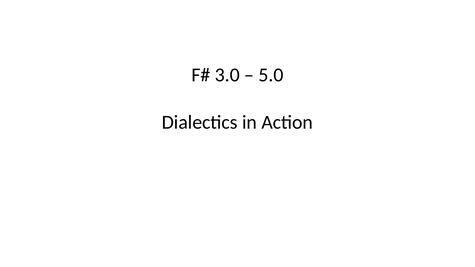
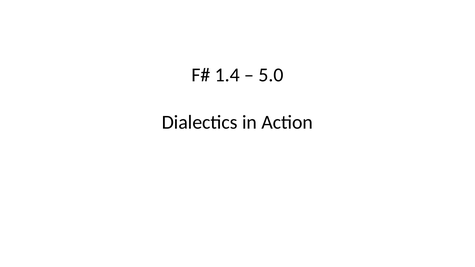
3.0: 3.0 -> 1.4 (227, 75)
